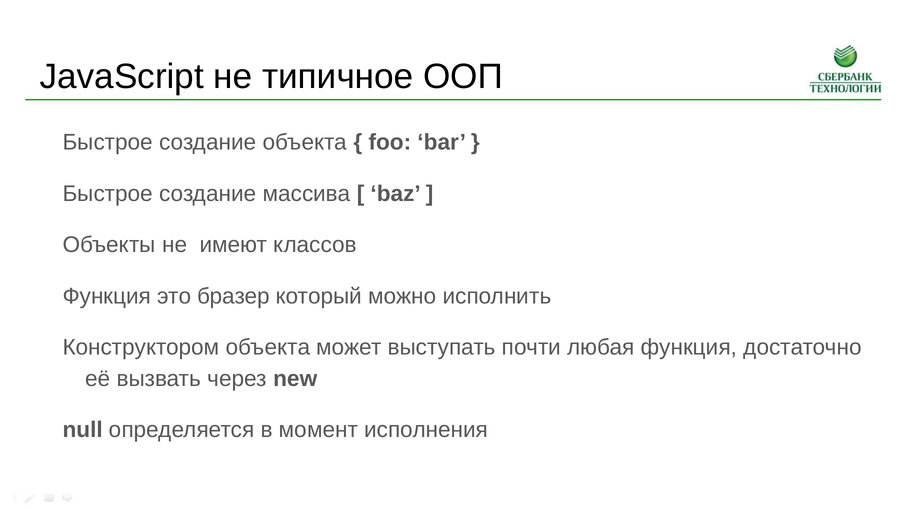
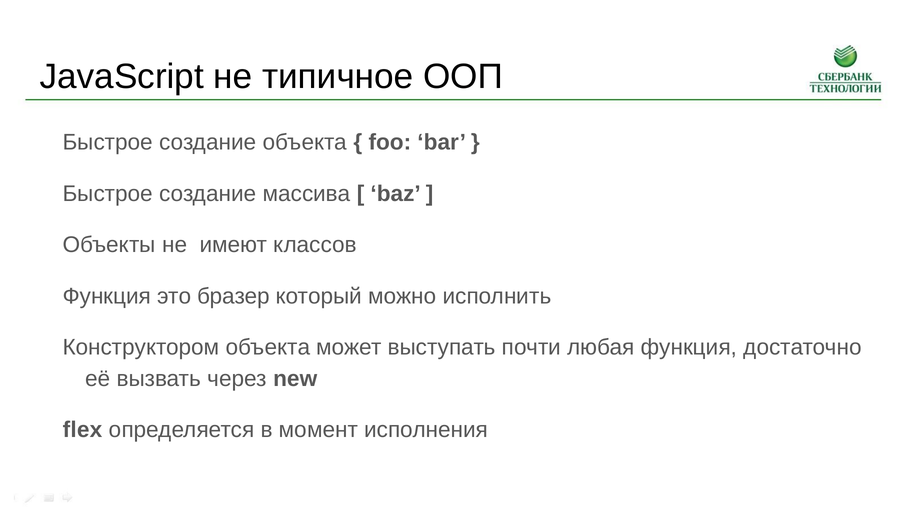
null: null -> flex (82, 430)
